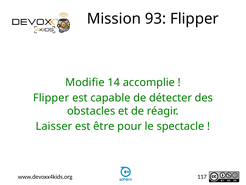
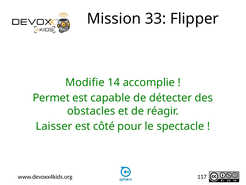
93: 93 -> 33 (156, 19)
Flipper: Flipper -> Permet (51, 98)
être: être -> côté (104, 126)
